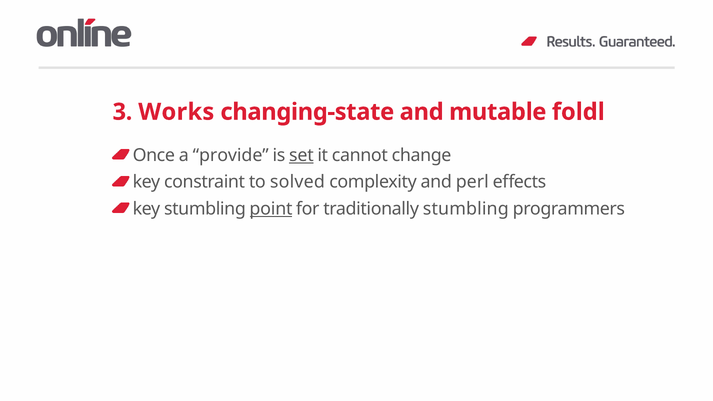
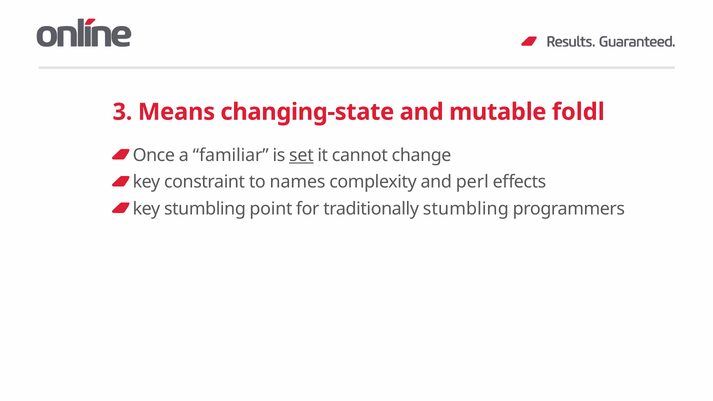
Works: Works -> Means (177, 112)
provide: provide -> familiar (231, 155)
solved: solved -> names (298, 182)
point underline: present -> none (271, 209)
